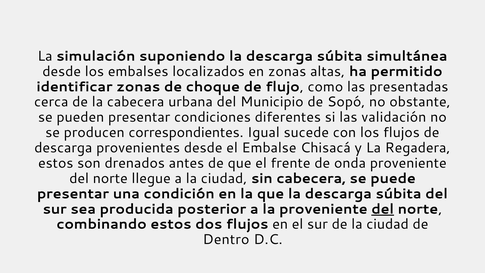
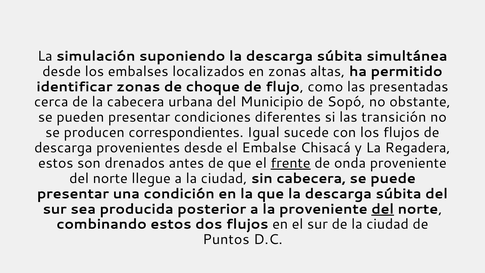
validación: validación -> transición (394, 117)
frente underline: none -> present (291, 163)
Dentro: Dentro -> Puntos (226, 239)
